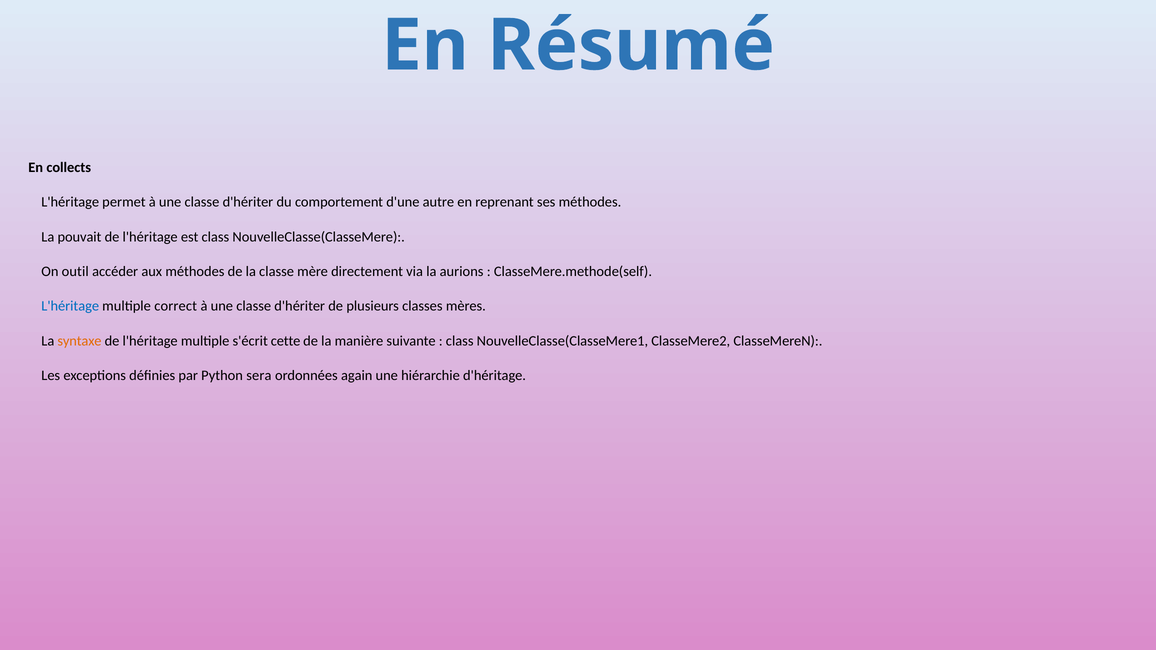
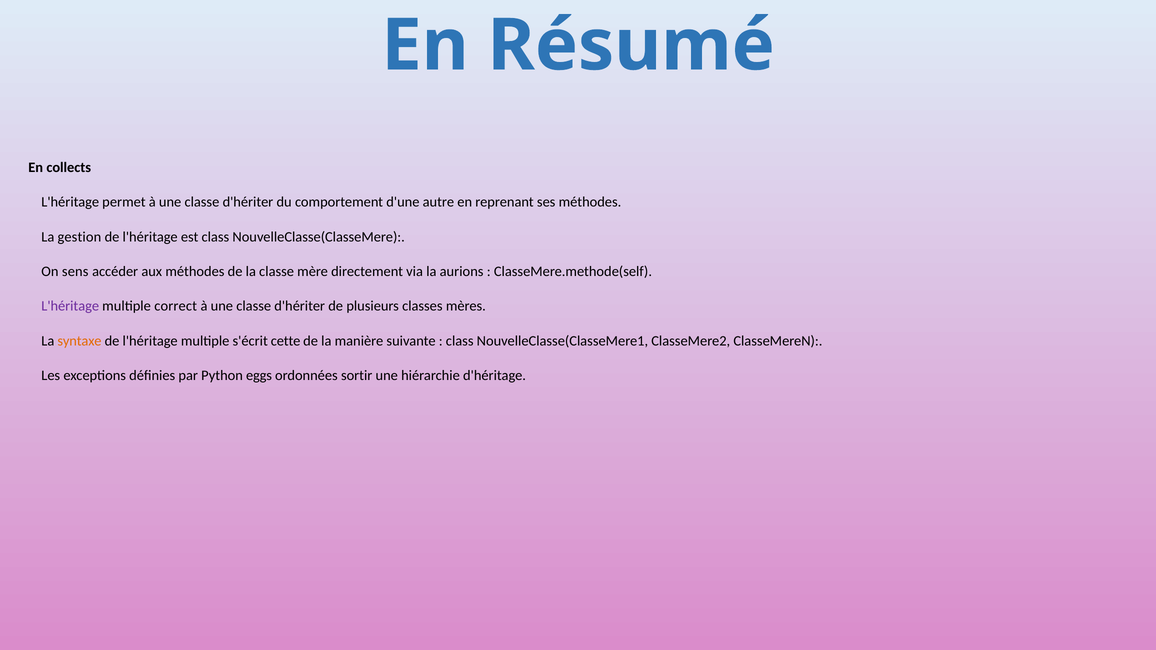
pouvait: pouvait -> gestion (79, 237)
outil: outil -> sens (75, 272)
L'héritage colour: blue -> purple (70, 306)
sera: sera -> eggs (259, 376)
again: again -> sortir (357, 376)
